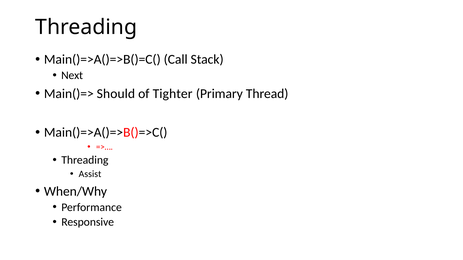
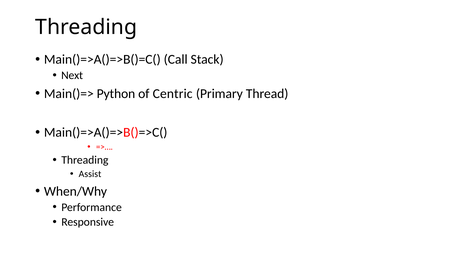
Should: Should -> Python (116, 94)
Tighter: Tighter -> Centric (173, 94)
